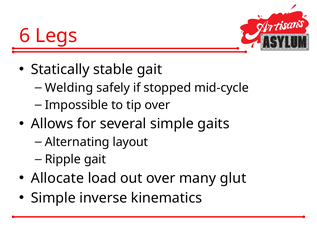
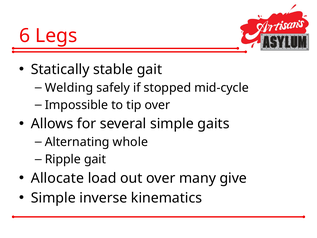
layout: layout -> whole (130, 142)
glut: glut -> give (233, 178)
